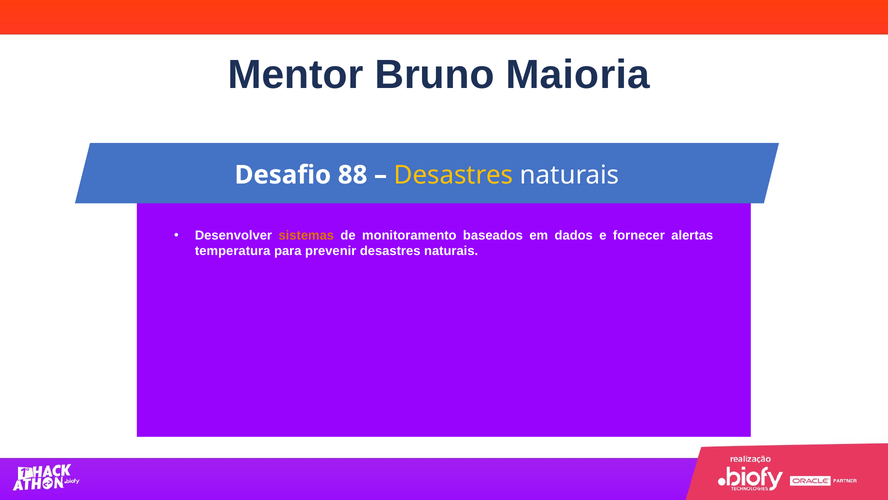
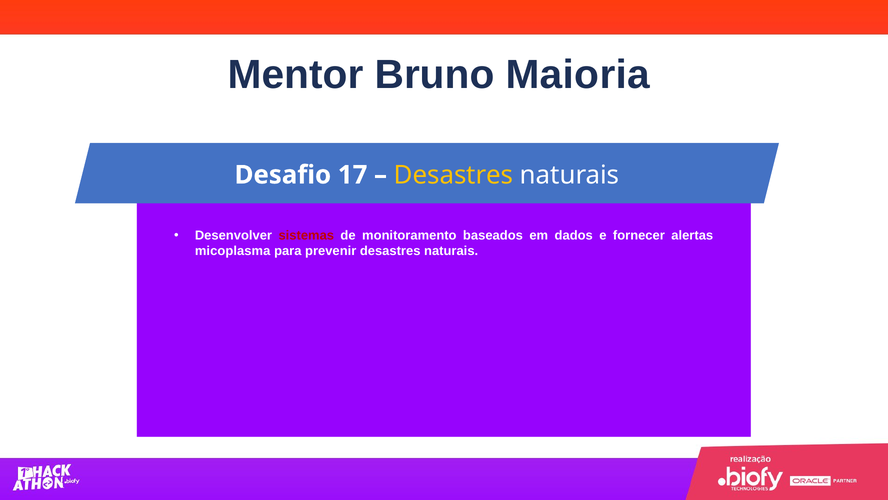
88: 88 -> 17 (353, 175)
sistemas colour: orange -> red (306, 235)
temperatura: temperatura -> micoplasma (233, 251)
